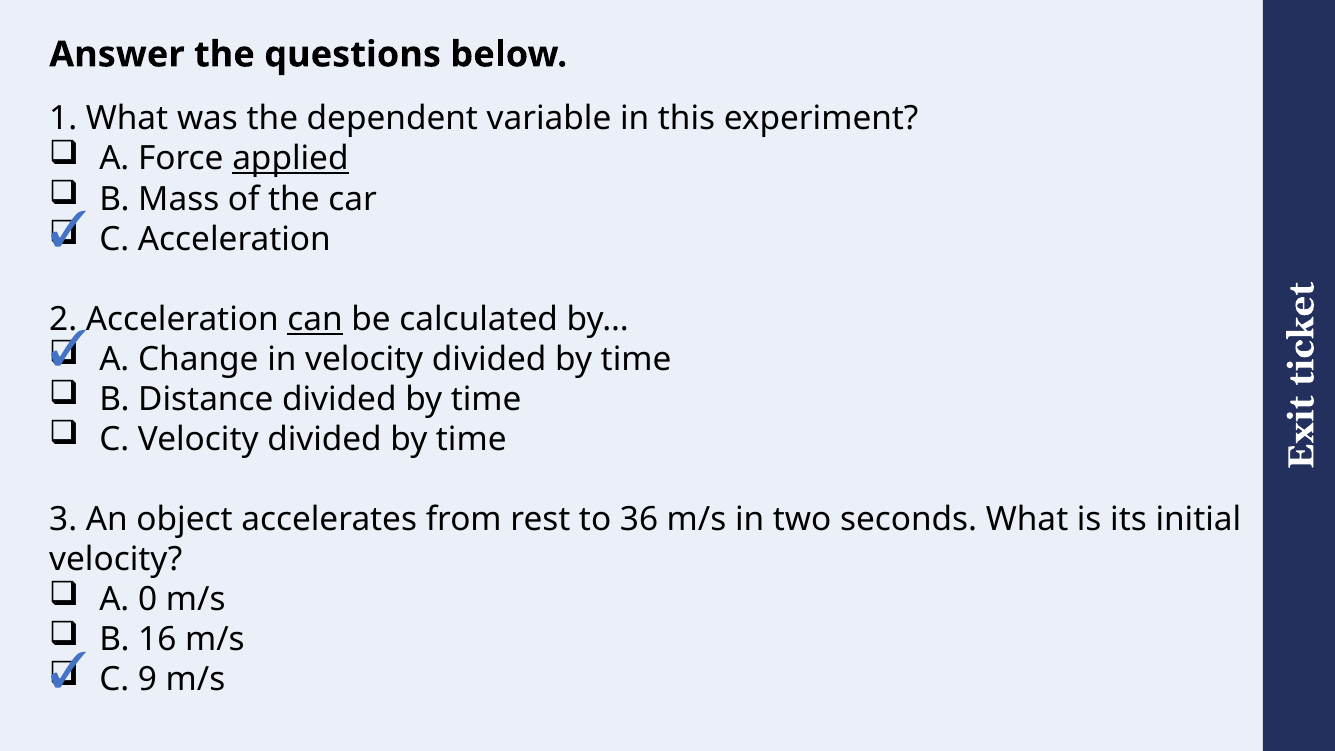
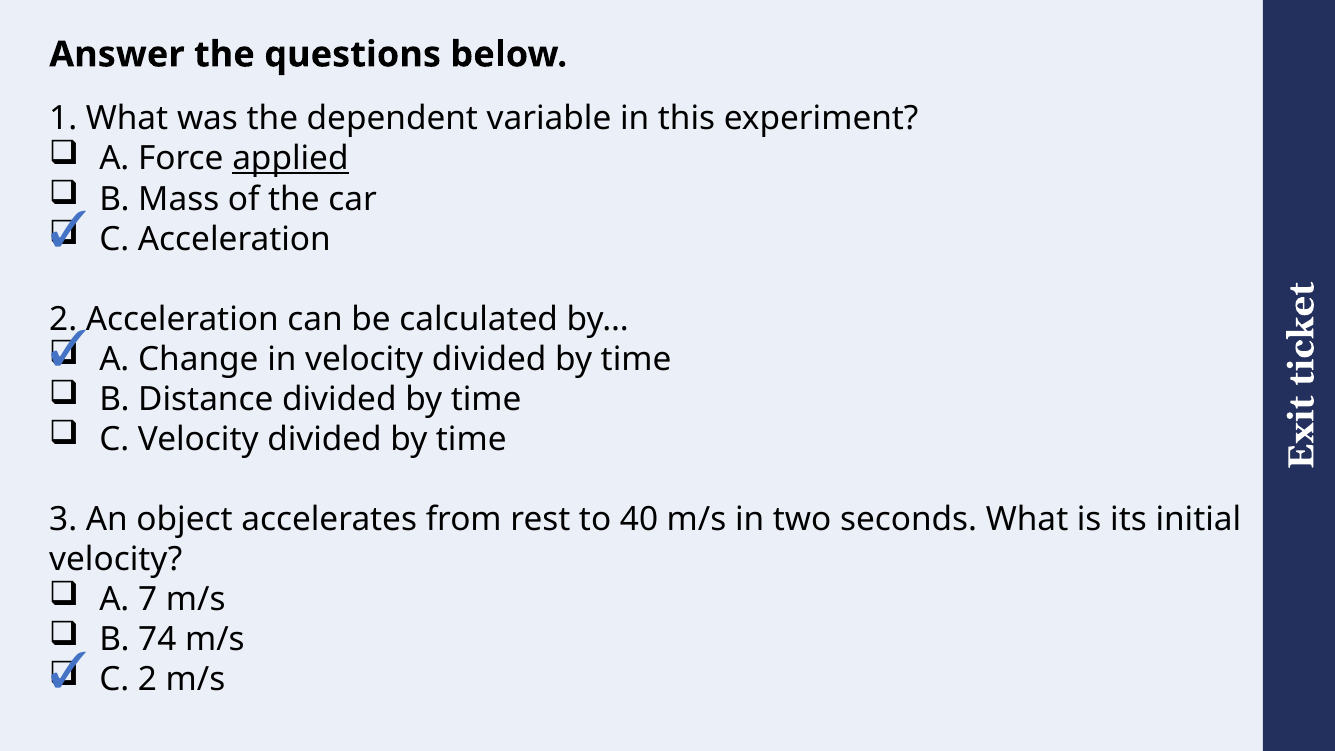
can underline: present -> none (315, 319)
36: 36 -> 40 (639, 519)
0: 0 -> 7 (148, 600)
16: 16 -> 74 (157, 640)
C 9: 9 -> 2 (148, 680)
